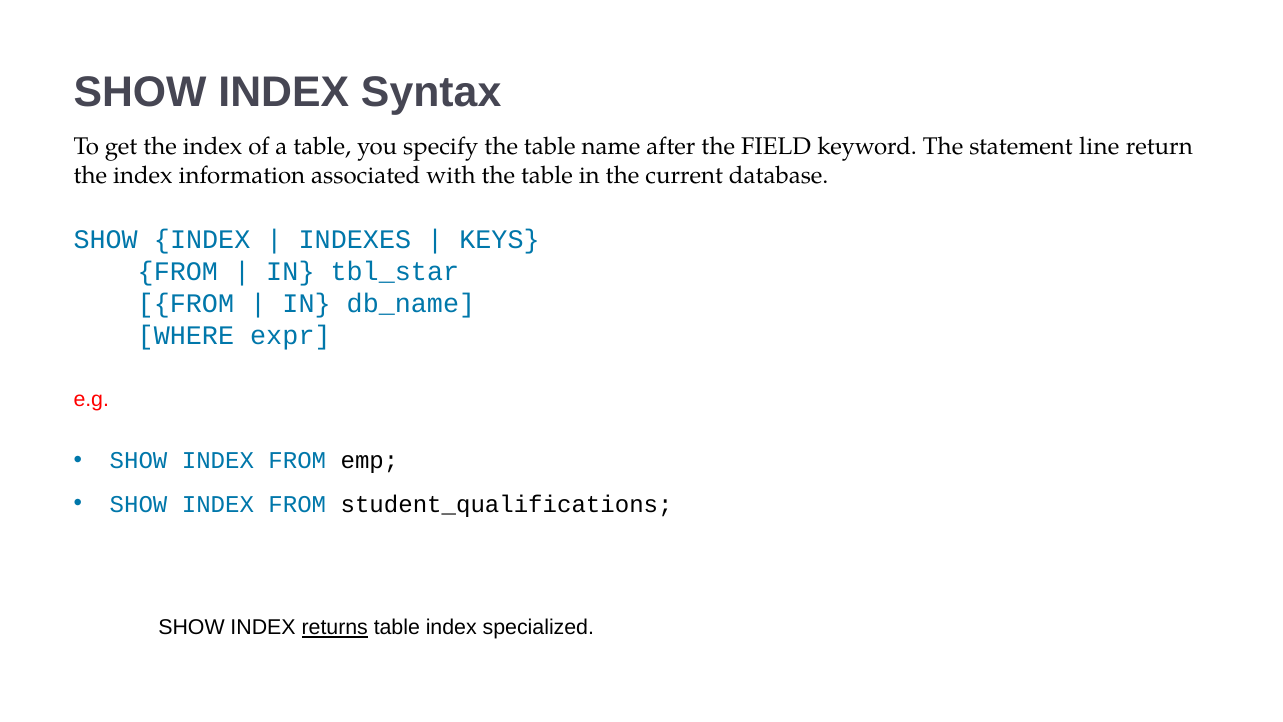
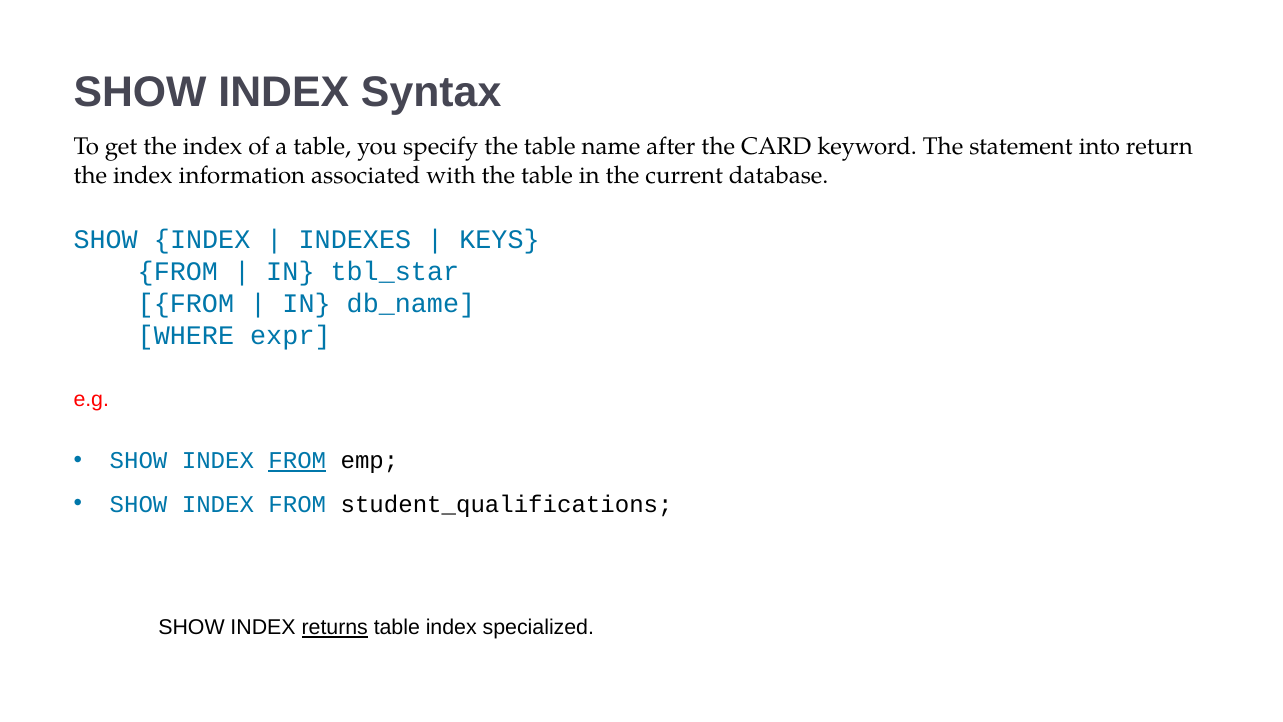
FIELD: FIELD -> CARD (776, 147)
line: line -> into (1099, 147)
FROM underline: none -> present (297, 461)
